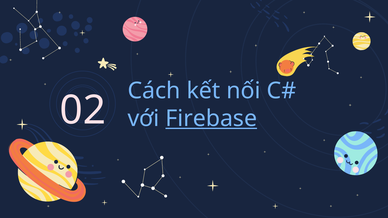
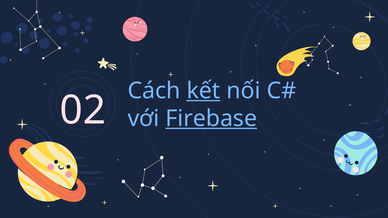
kết underline: none -> present (203, 91)
